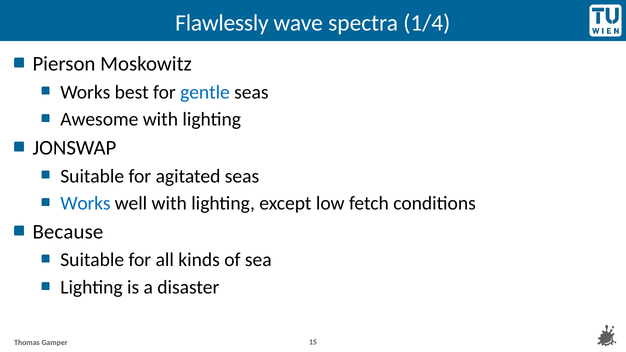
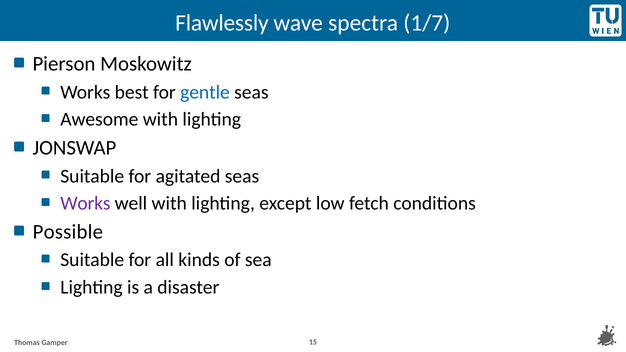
1/4: 1/4 -> 1/7 (427, 23)
Works colour: blue -> purple (85, 204)
Because: Because -> Possible (68, 232)
